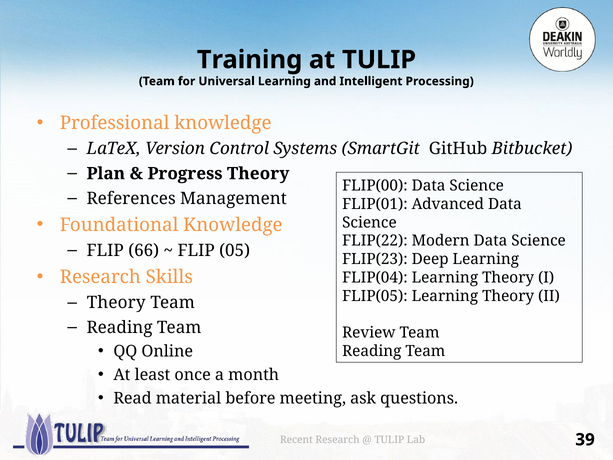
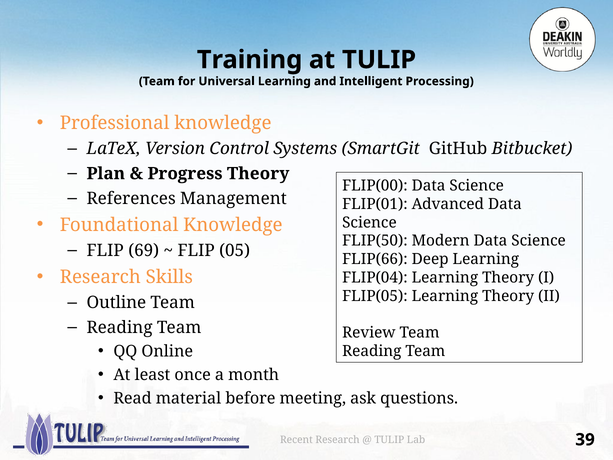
FLIP(22: FLIP(22 -> FLIP(50 (375, 241)
66: 66 -> 69 (144, 250)
FLIP(23: FLIP(23 -> FLIP(66 (375, 259)
Theory: Theory -> Outline (116, 303)
